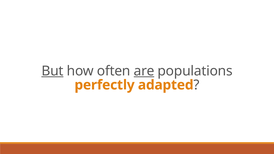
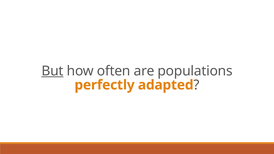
are underline: present -> none (144, 71)
